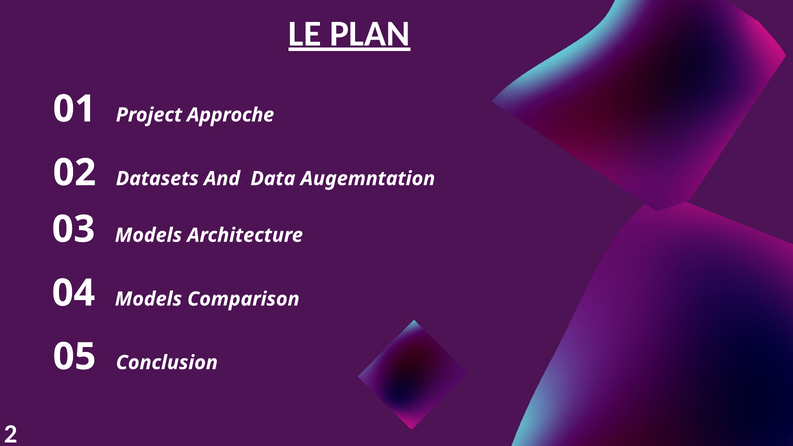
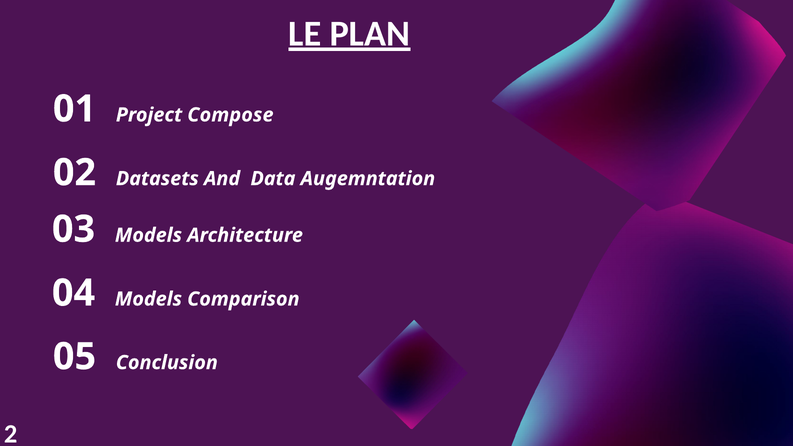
Approche: Approche -> Compose (230, 115)
